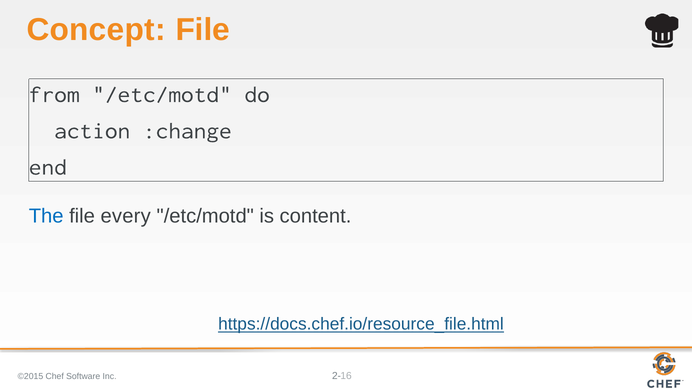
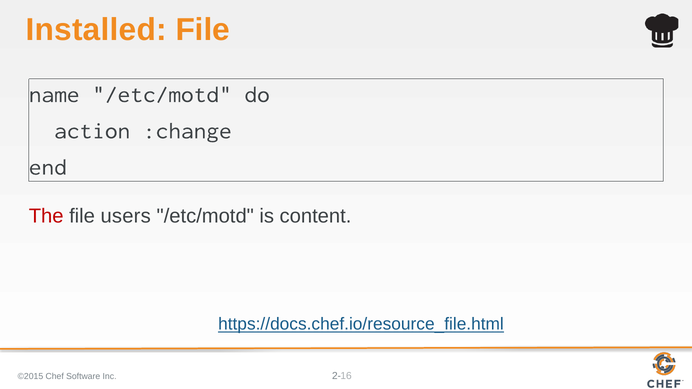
Concept: Concept -> Installed (96, 30)
from: from -> name (54, 94)
The colour: blue -> red (46, 216)
every: every -> users (126, 216)
